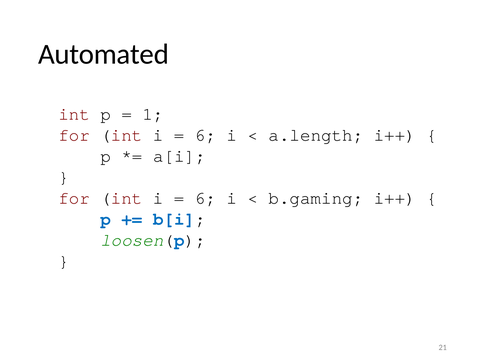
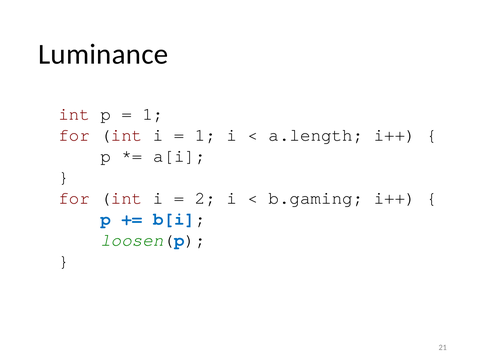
Automated: Automated -> Luminance (103, 54)
6: 6 -> 1 (205, 135)
6: 6 -> 2 (205, 198)
